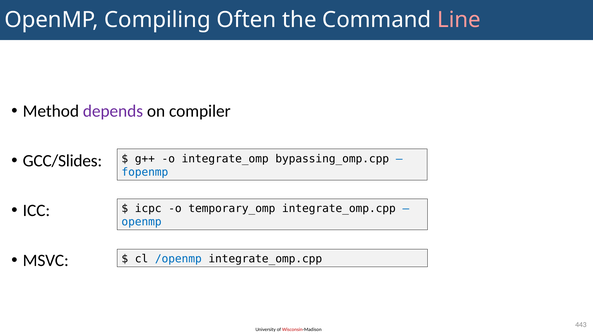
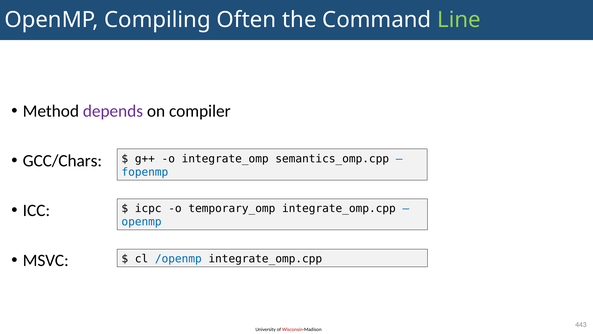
Line colour: pink -> light green (459, 20)
GCC/Slides: GCC/Slides -> GCC/Chars (62, 161)
bypassing_omp.cpp: bypassing_omp.cpp -> semantics_omp.cpp (332, 158)
